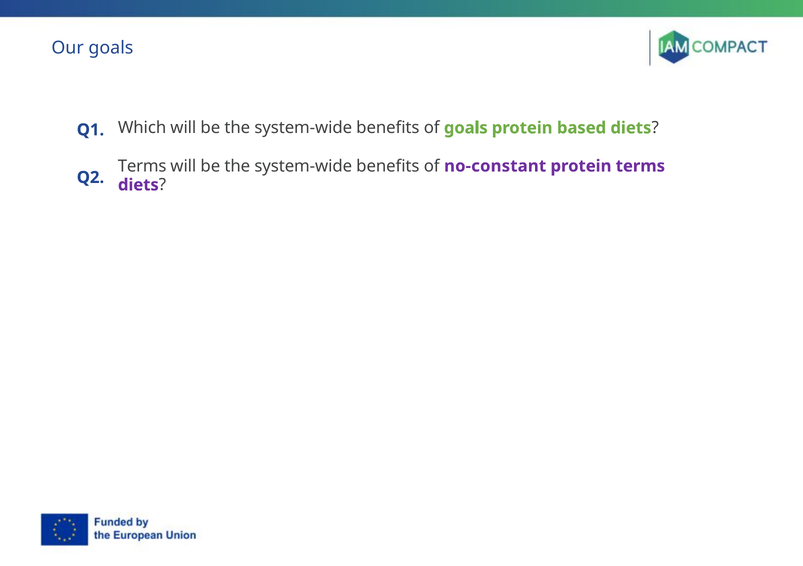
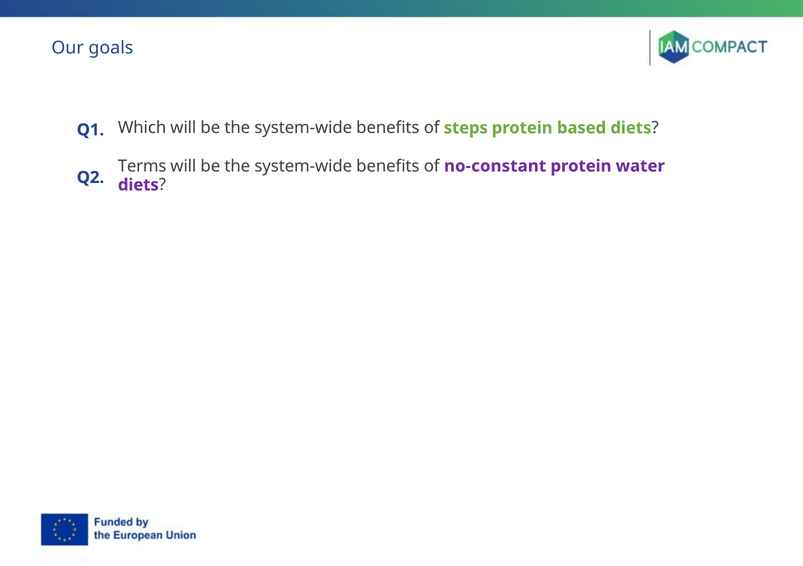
of goals: goals -> steps (466, 128)
protein terms: terms -> water (640, 166)
